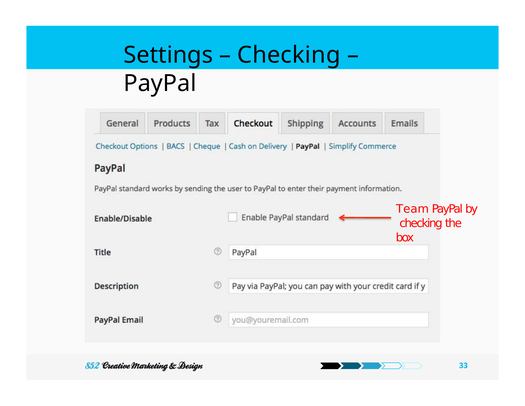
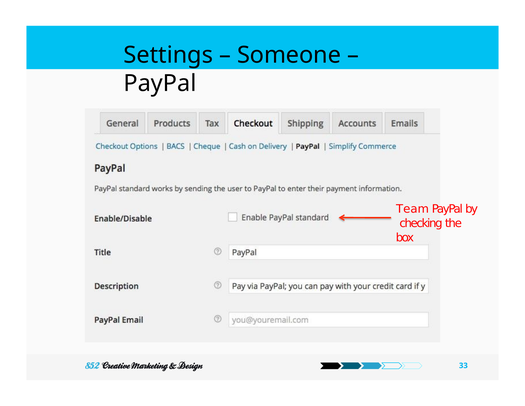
Checking: Checking -> Someone (289, 55)
